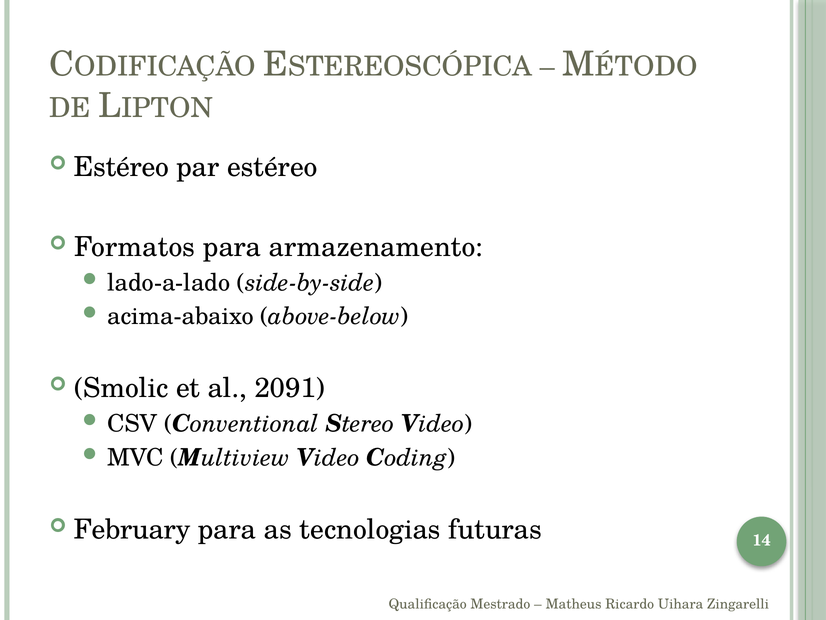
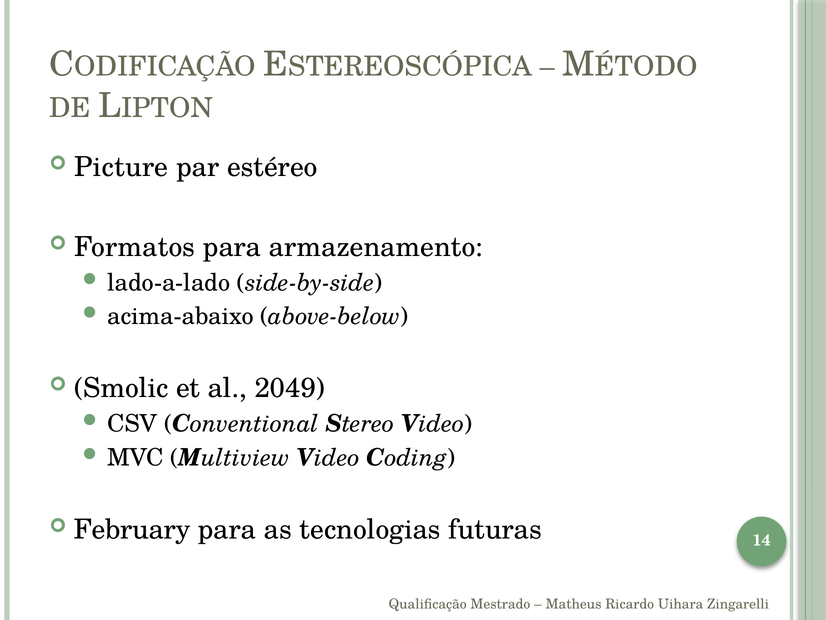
Estéreo: Estéreo -> Picture (121, 167)
2091: 2091 -> 2049 (290, 388)
